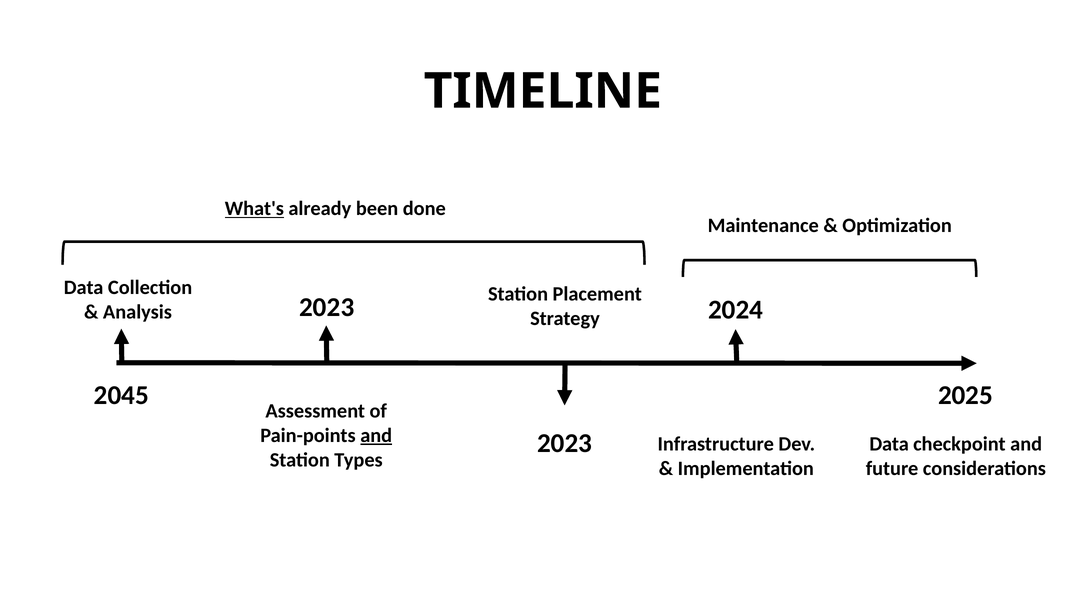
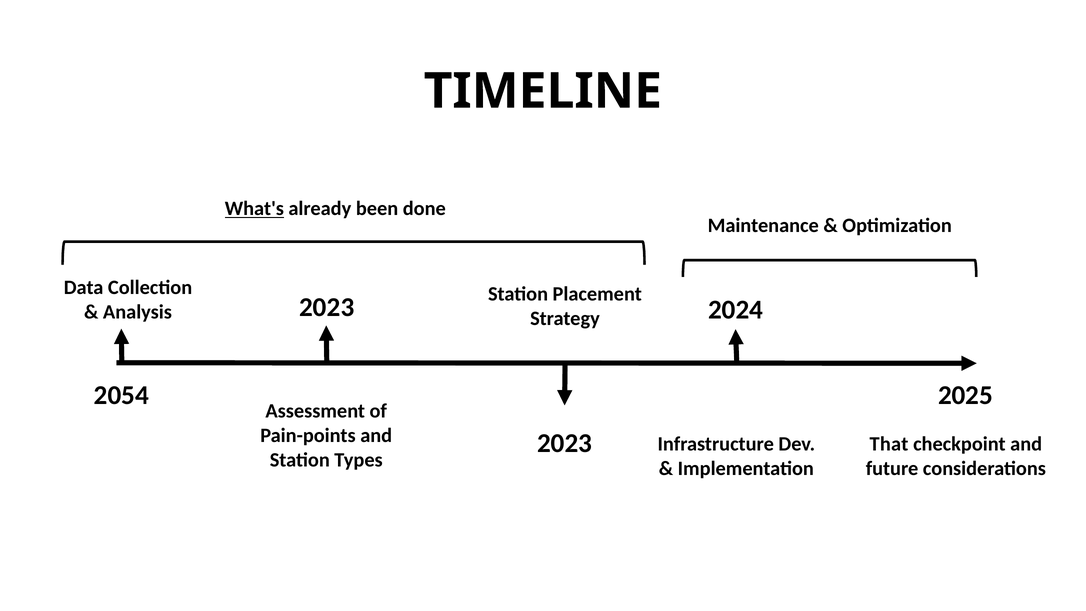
2045: 2045 -> 2054 (121, 395)
and underline: present -> none (376, 435)
Data: Data -> That (889, 444)
